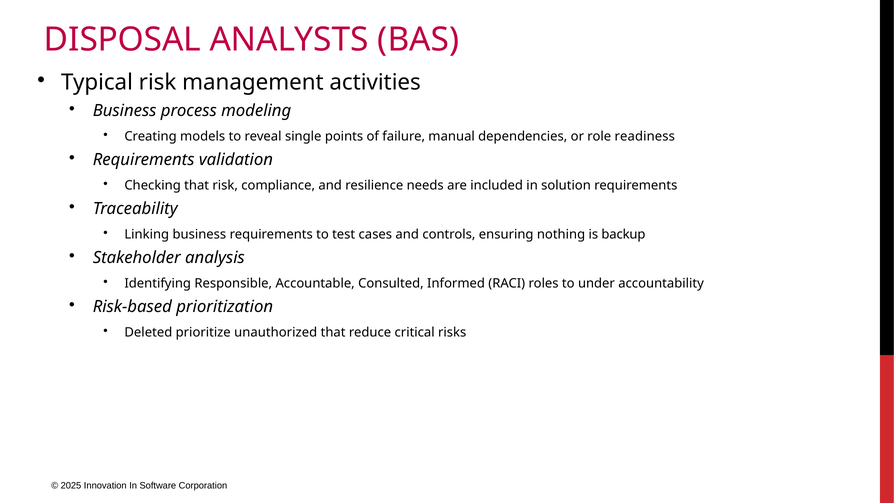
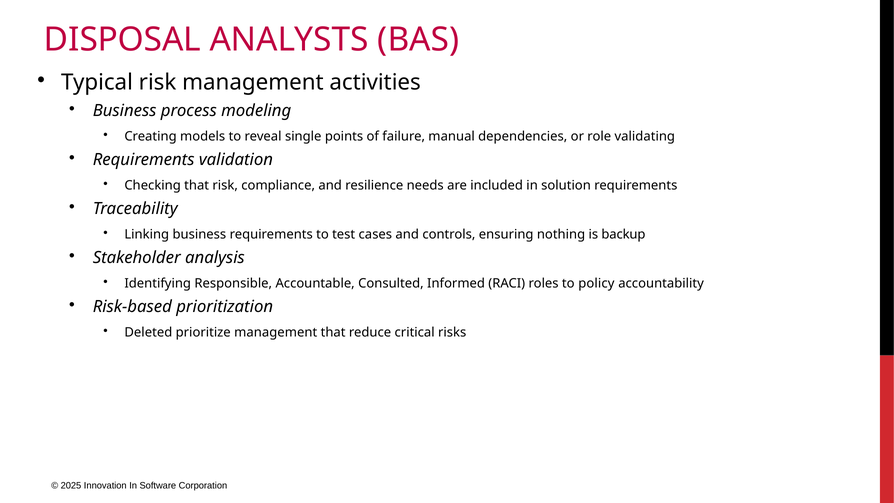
readiness: readiness -> validating (645, 136)
under: under -> policy (596, 283)
prioritize unauthorized: unauthorized -> management (276, 332)
